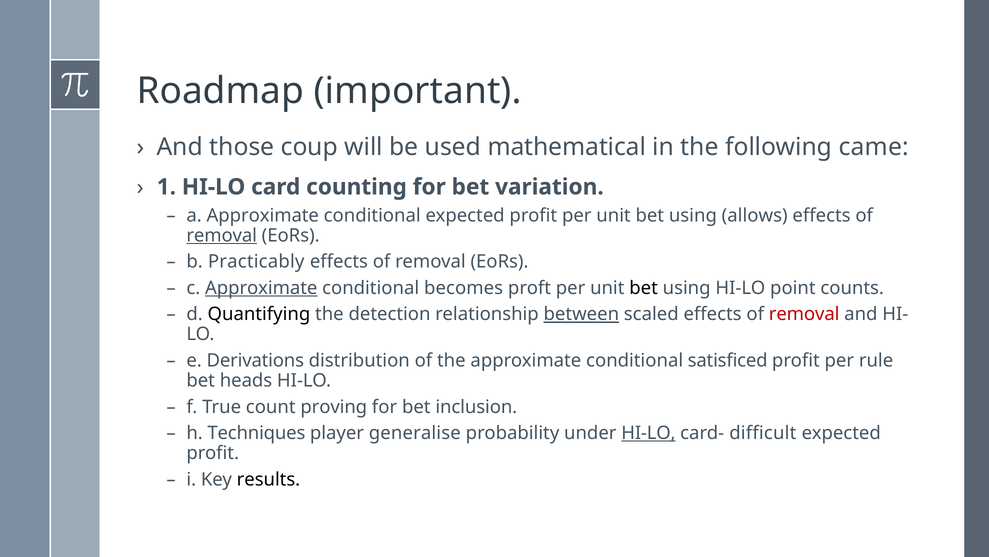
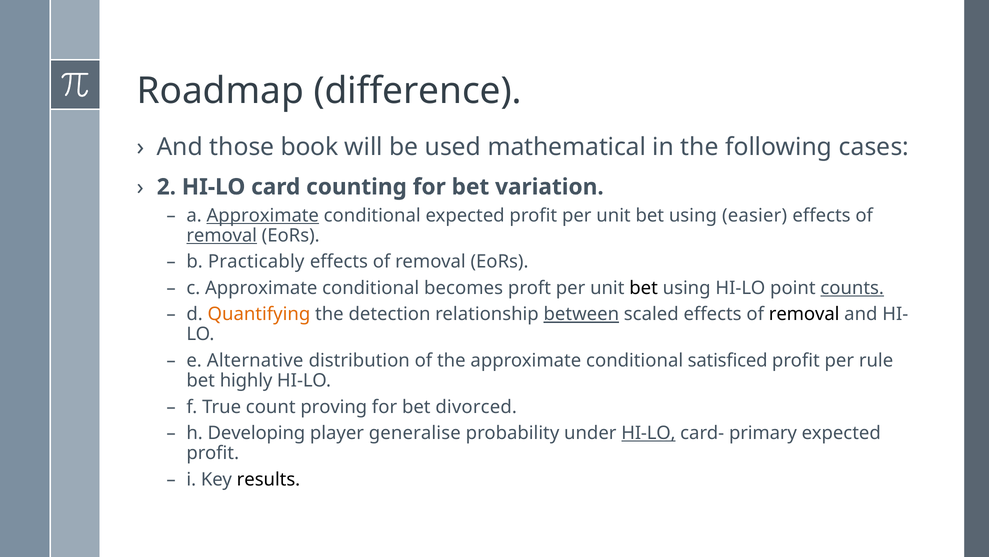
important: important -> difference (418, 91)
coup: coup -> book (309, 147)
came: came -> cases (874, 147)
1: 1 -> 2 (166, 187)
Approximate underline: none -> present (263, 215)
allows: allows -> easier (755, 215)
Approximate underline: present -> none (261, 288)
counts underline: none -> present (852, 288)
Quantifying colour: black -> orange (259, 314)
removal colour: red -> black (804, 314)
Derivations: Derivations -> Alternative (255, 360)
heads: heads -> highly (246, 380)
inclusion: inclusion -> divorced (476, 407)
Techniques: Techniques -> Developing (256, 433)
difficult: difficult -> primary (763, 433)
